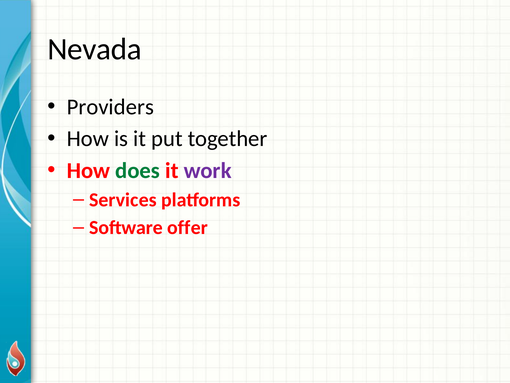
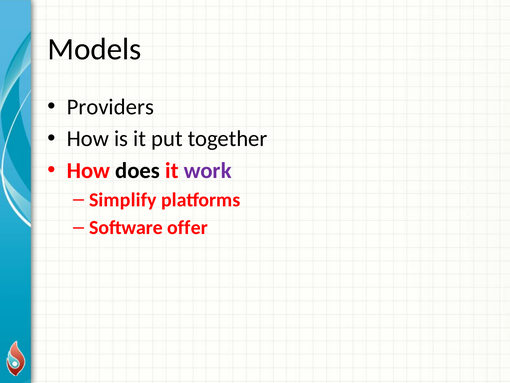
Nevada: Nevada -> Models (94, 49)
does colour: green -> black (138, 170)
Services: Services -> Simplify (123, 200)
